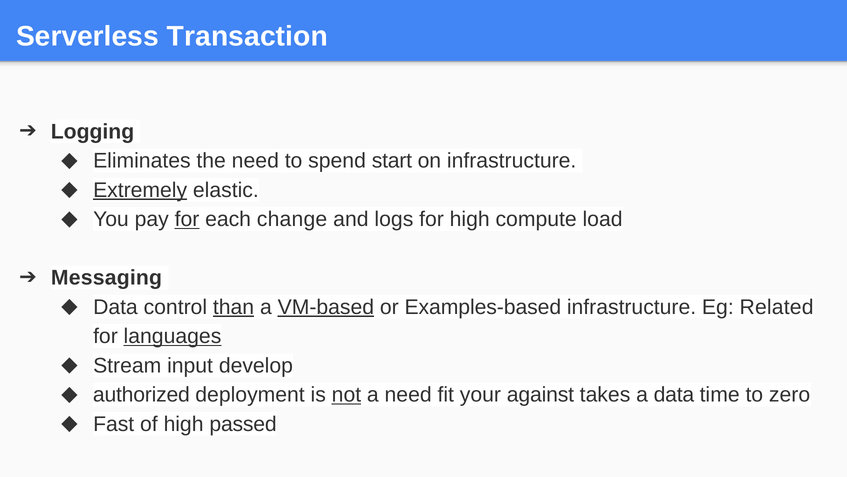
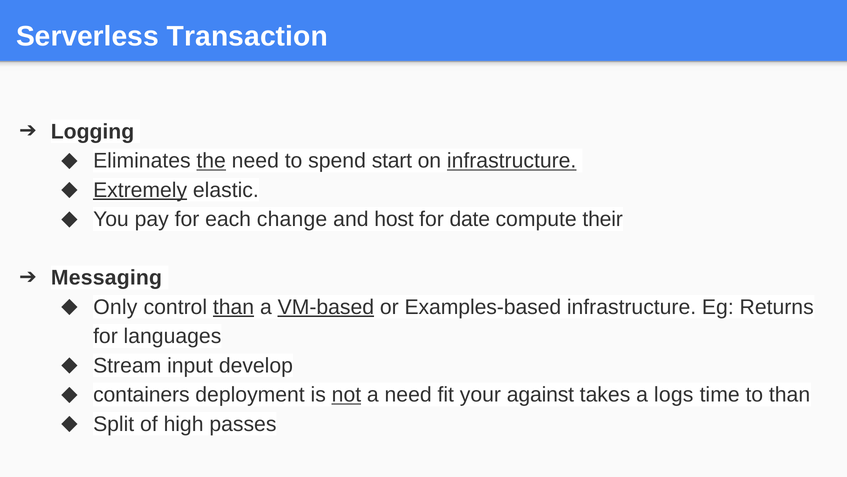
the underline: none -> present (211, 161)
infrastructure underline: none -> present (512, 161)
for underline: present -> none (187, 219)
logs: logs -> host (394, 219)
for high: high -> date (470, 219)
load: load -> their (603, 219)
Data: Data -> Only (115, 307)
Related: Related -> Returns (777, 307)
languages underline: present -> none (172, 336)
authorized: authorized -> containers (141, 394)
a data: data -> logs (674, 394)
to zero: zero -> than (790, 394)
Fast: Fast -> Split (114, 424)
passed: passed -> passes (243, 424)
